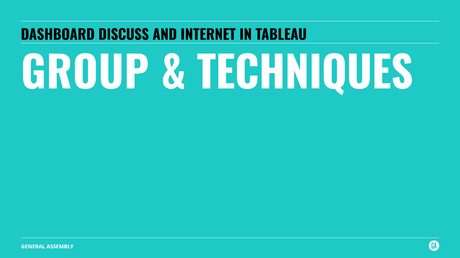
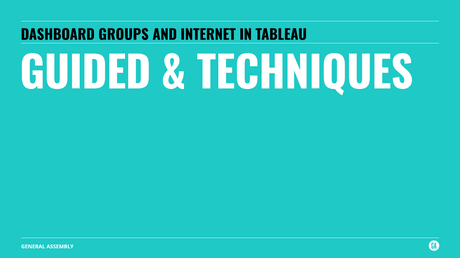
DISCUSS: DISCUSS -> GROUPS (124, 35)
GROUP: GROUP -> GUIDED (85, 74)
